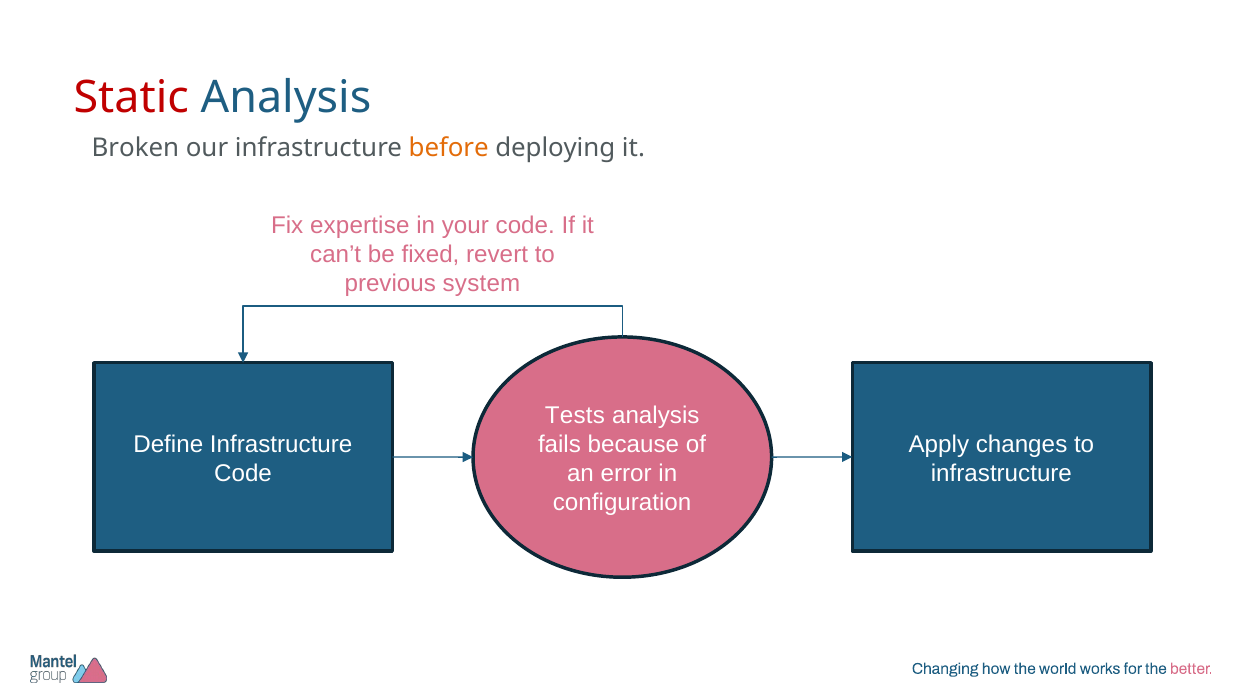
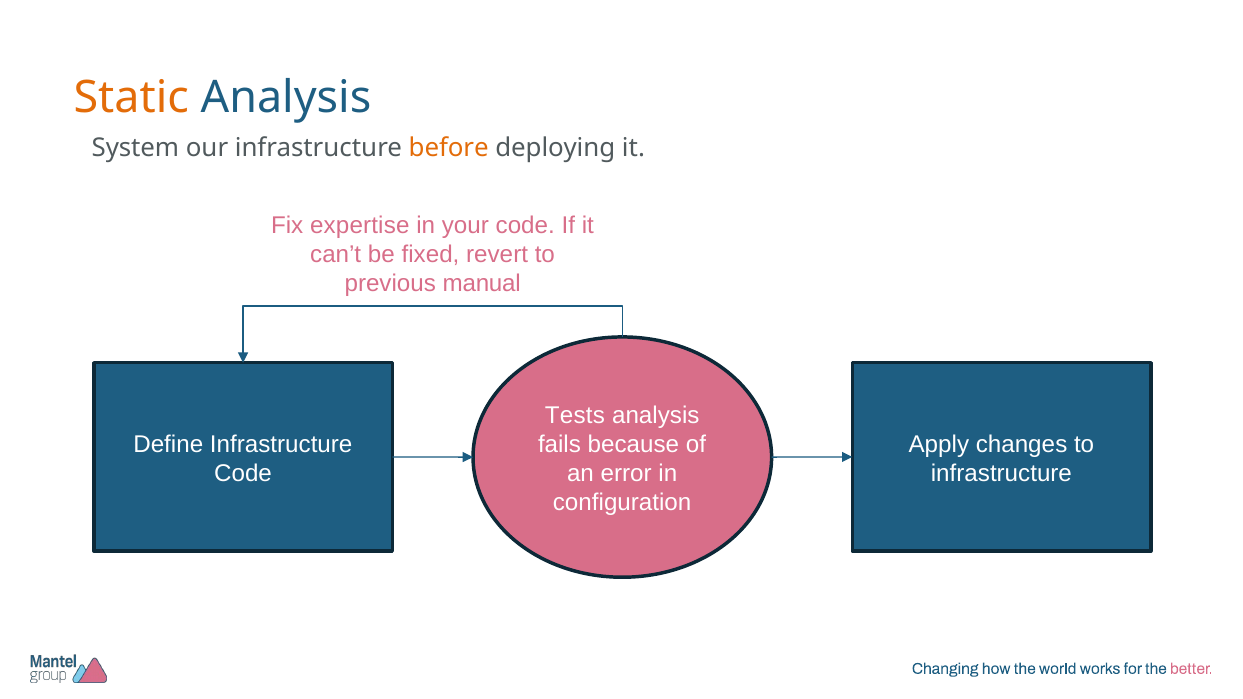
Static colour: red -> orange (131, 98)
Broken: Broken -> System (135, 148)
system: system -> manual (482, 284)
